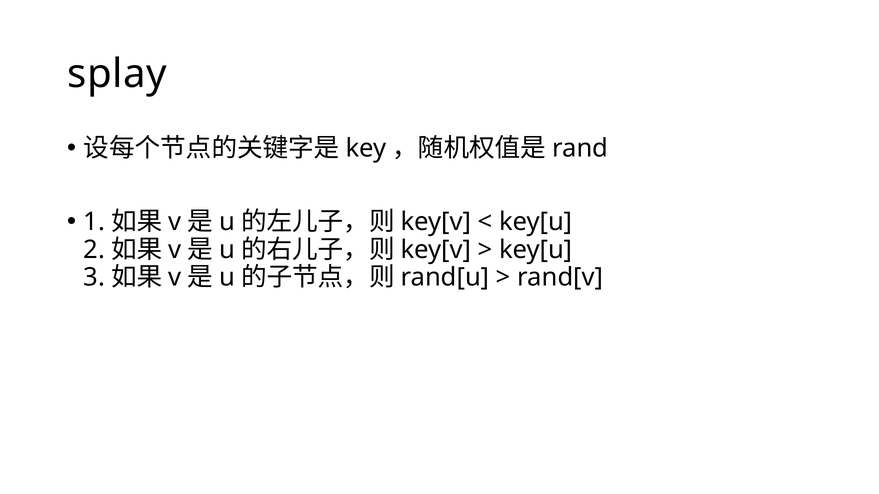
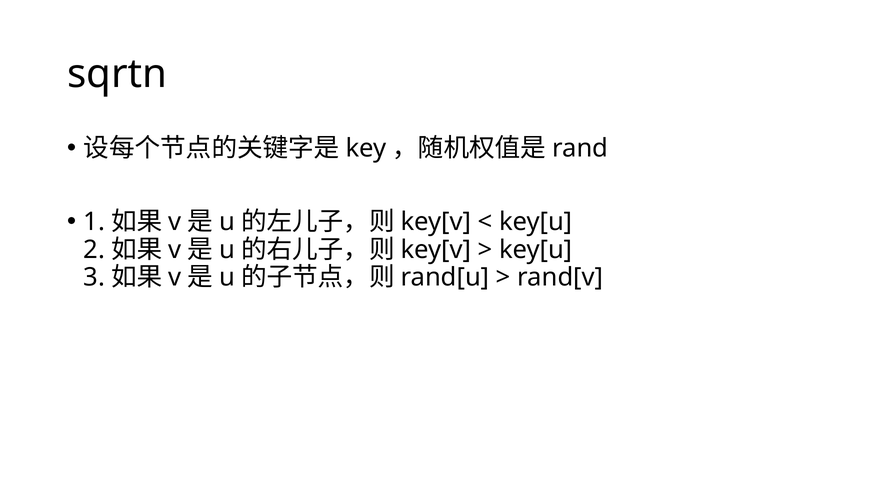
splay: splay -> sqrtn (117, 74)
